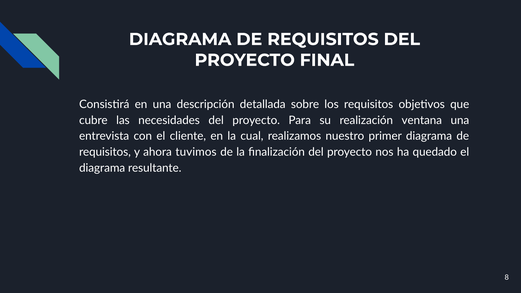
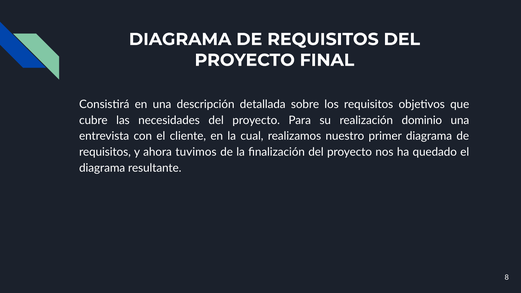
ventana: ventana -> dominio (422, 120)
